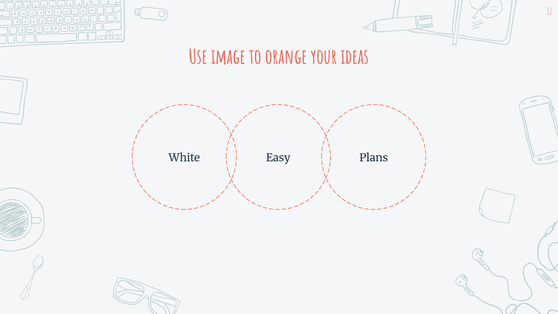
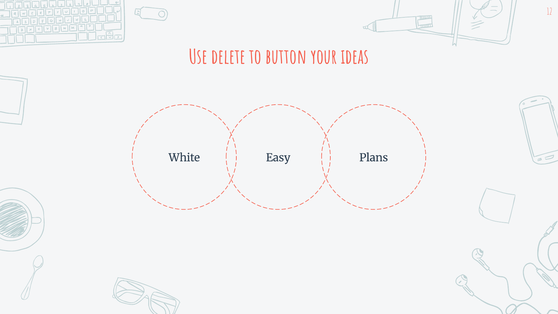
image: image -> delete (228, 57)
orange: orange -> button (286, 57)
